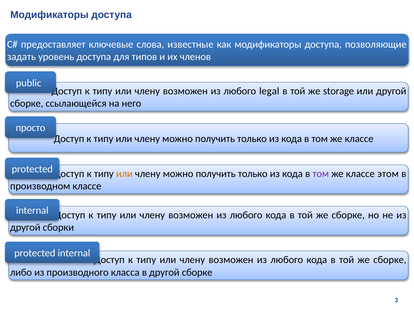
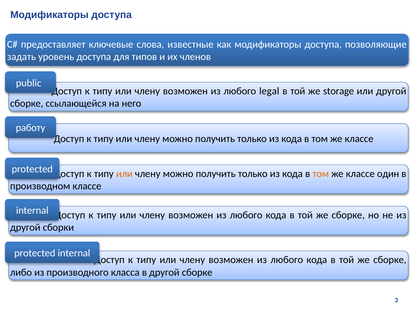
просто: просто -> работу (31, 128)
том colour: purple -> orange (321, 174)
этом: этом -> один (388, 174)
